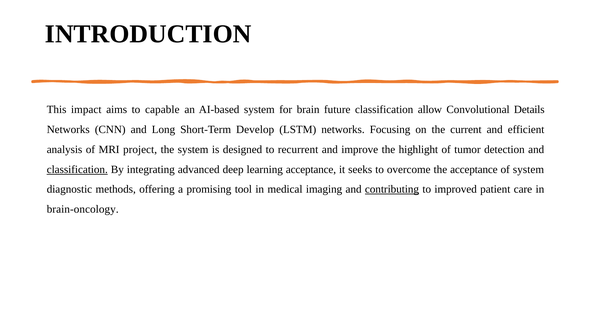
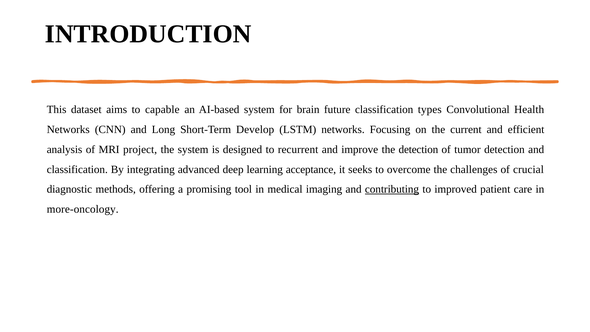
impact: impact -> dataset (86, 110)
allow: allow -> types (430, 110)
Details: Details -> Health (529, 110)
the highlight: highlight -> detection (418, 149)
classification underline: present -> none (77, 169)
the acceptance: acceptance -> challenges (474, 169)
of system: system -> crucial (528, 169)
brain-oncology: brain-oncology -> more-oncology (83, 209)
